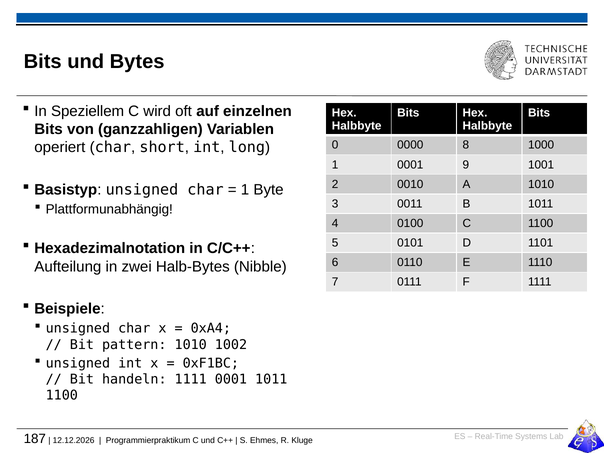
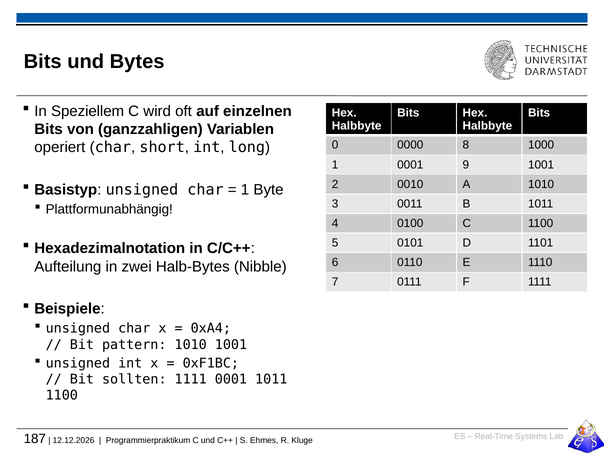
1010 1002: 1002 -> 1001 (231, 345)
handeln: handeln -> sollten (134, 379)
